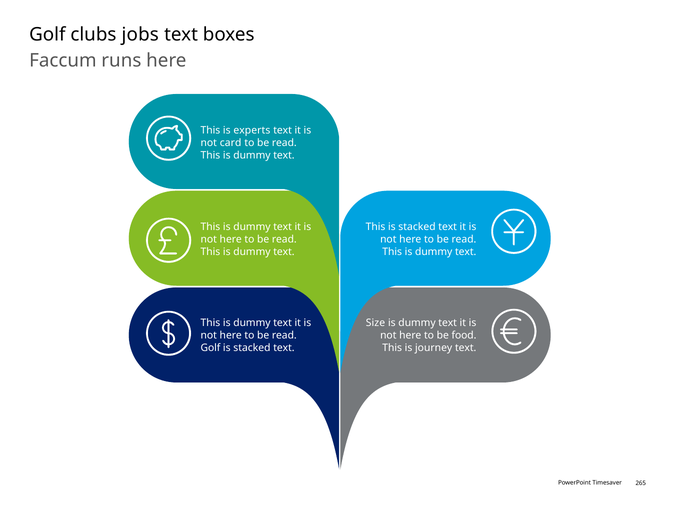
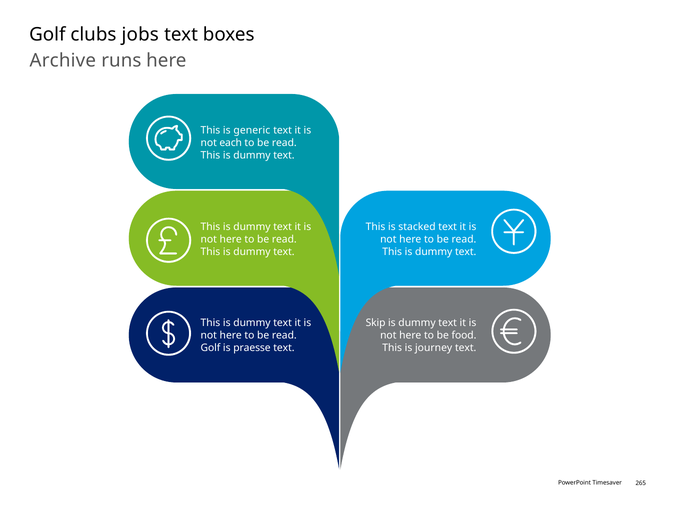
Faccum: Faccum -> Archive (63, 61)
experts: experts -> generic (252, 131)
card: card -> each (231, 143)
Size: Size -> Skip (376, 323)
stacked: stacked -> praesse (252, 348)
